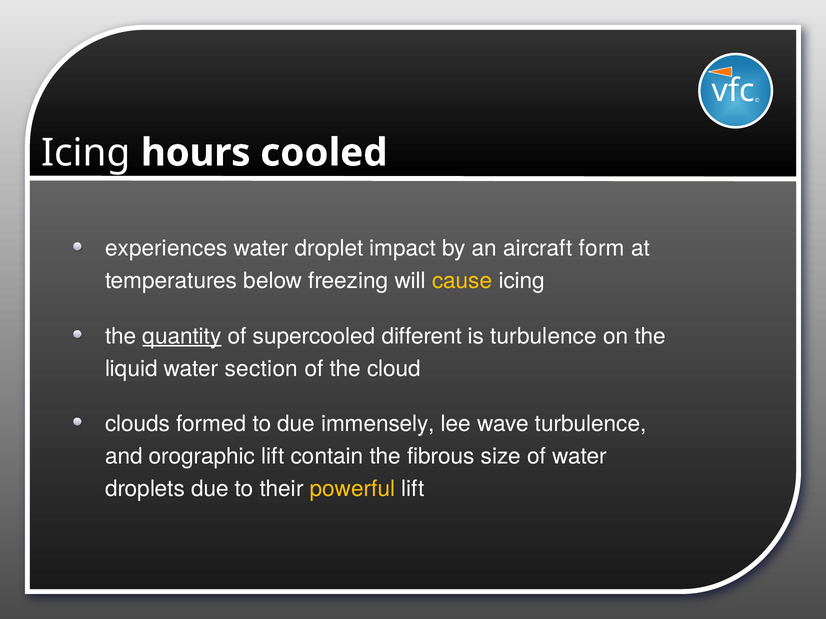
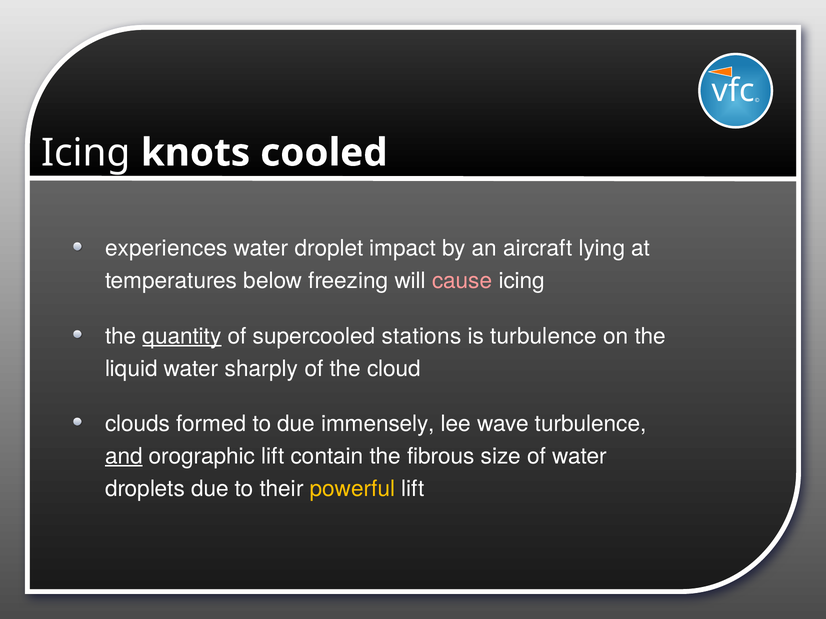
hours: hours -> knots (196, 153)
form: form -> lying (602, 249)
cause colour: yellow -> pink (462, 281)
different: different -> stations (422, 336)
section: section -> sharply (261, 369)
and underline: none -> present (124, 457)
